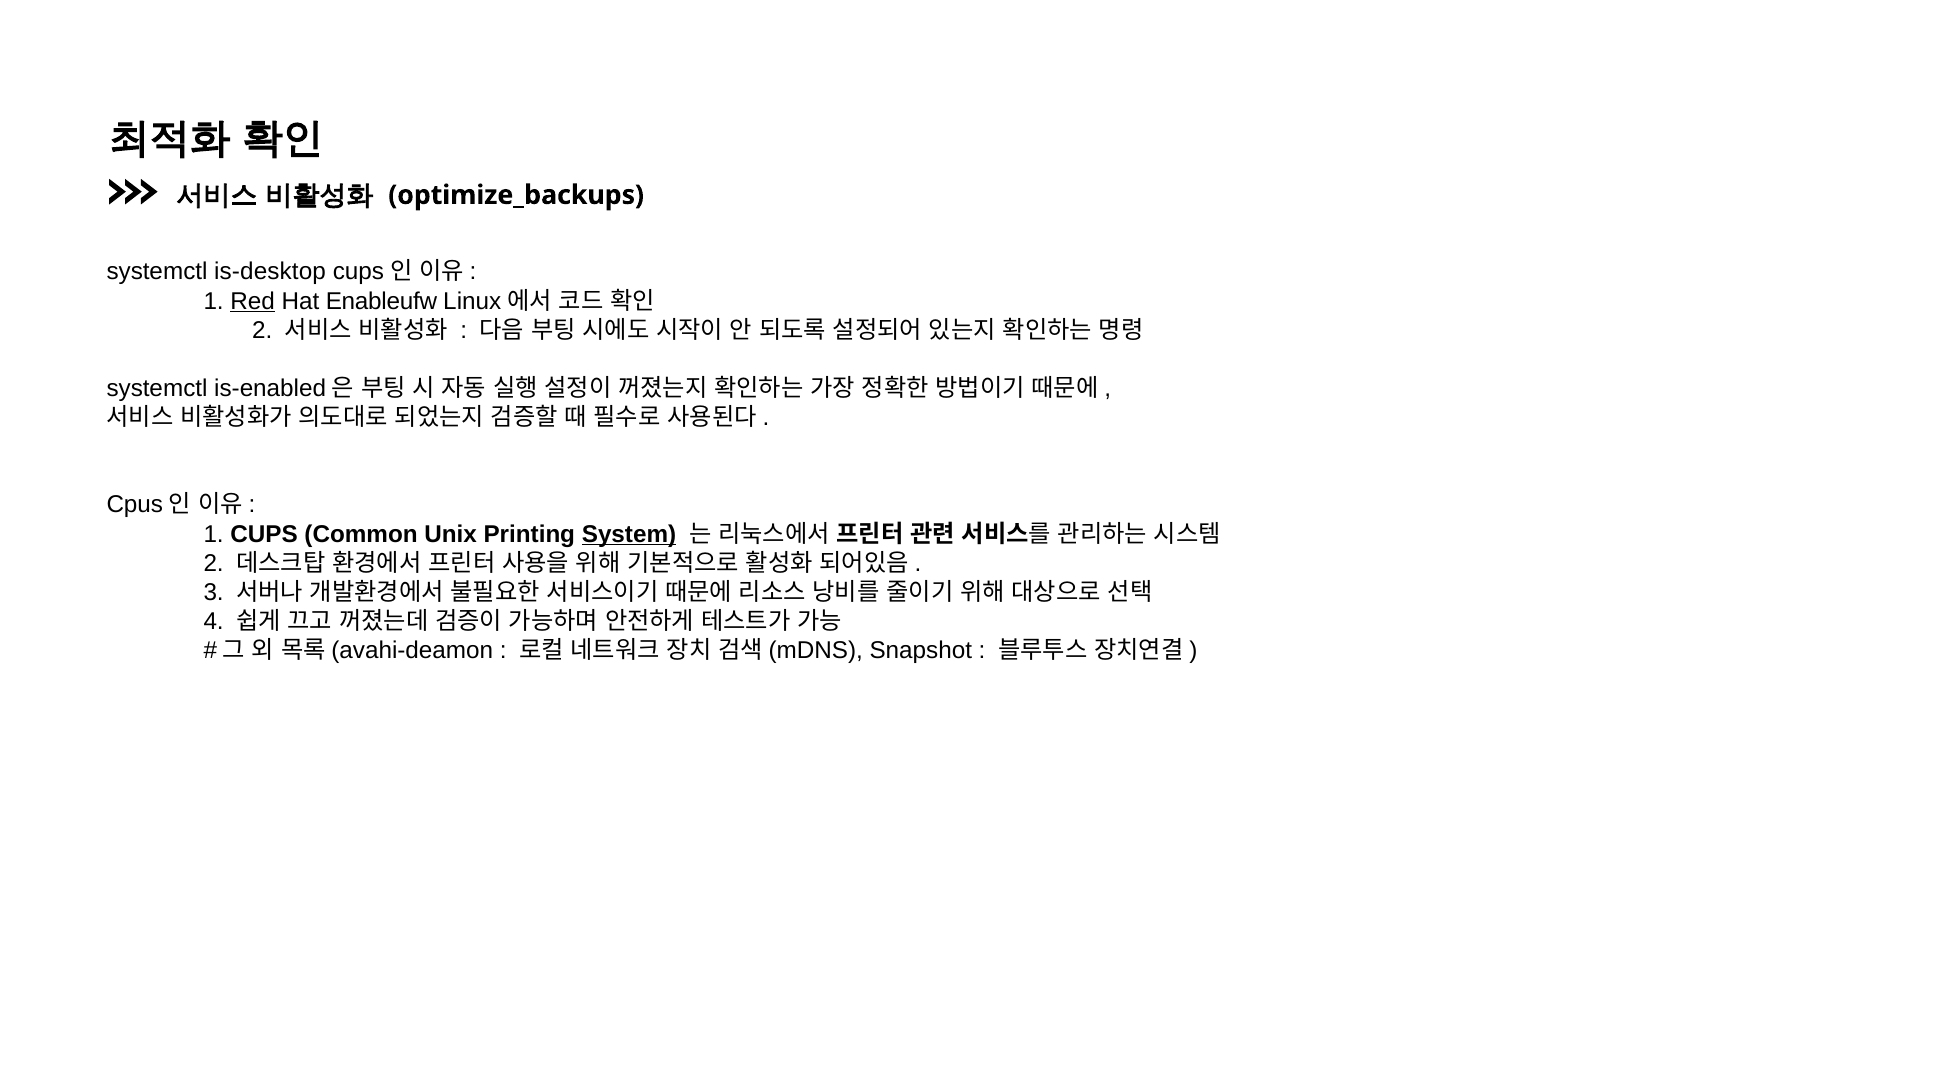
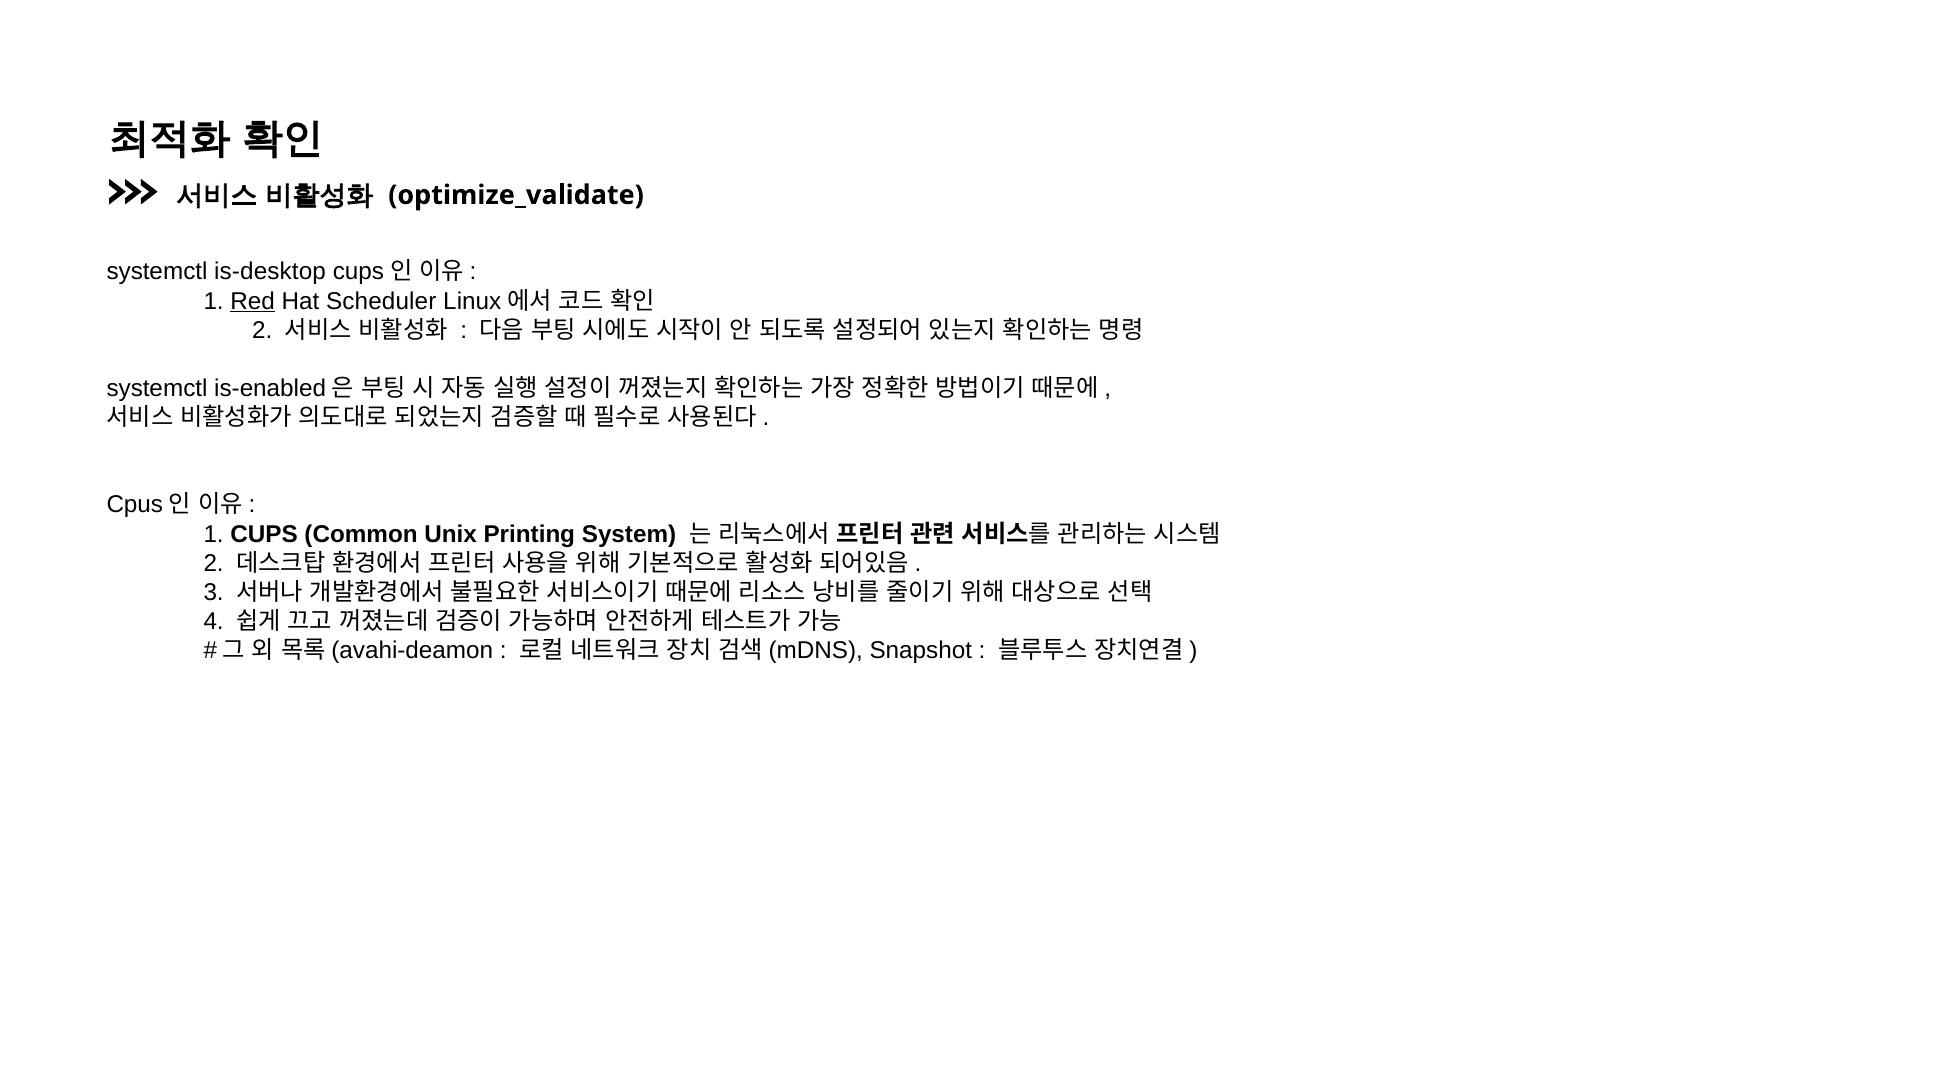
optimize_backups: optimize_backups -> optimize_validate (516, 195)
Enableufw: Enableufw -> Scheduler (381, 301)
System underline: present -> none (629, 534)
